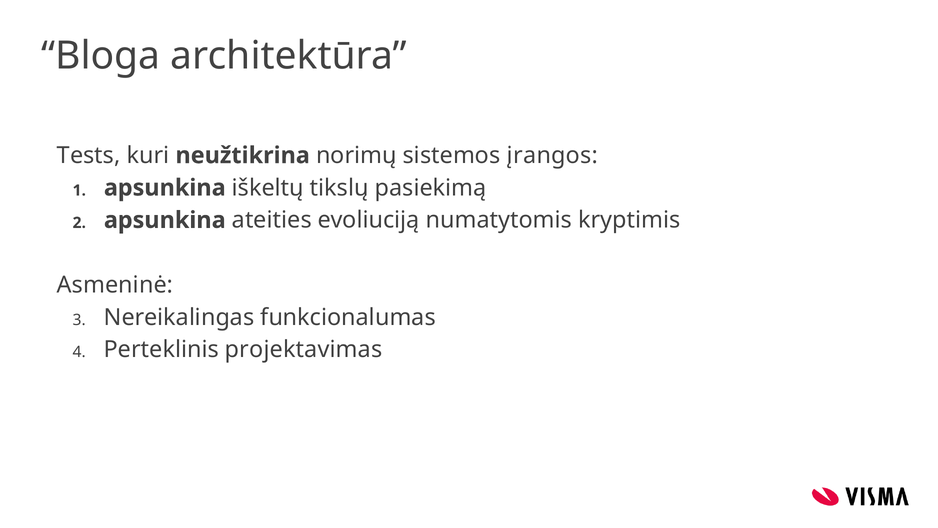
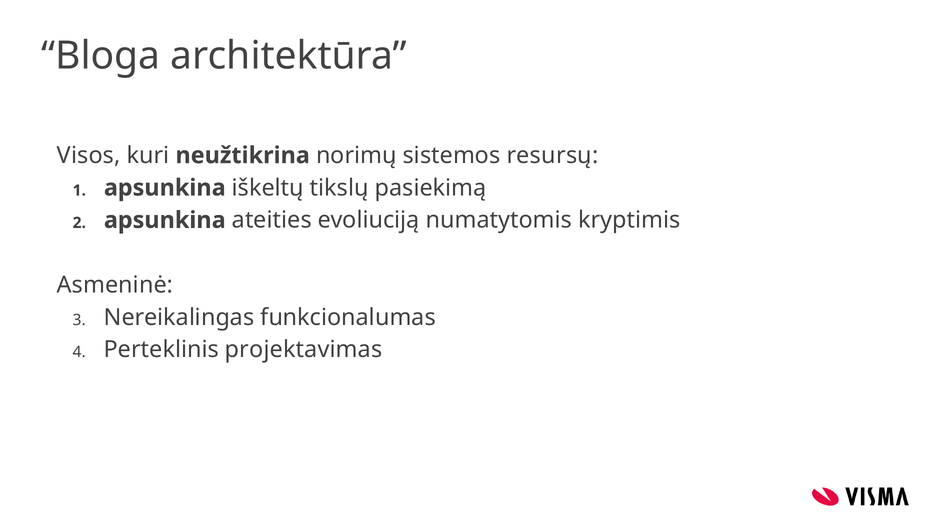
Tests: Tests -> Visos (89, 155)
įrangos: įrangos -> resursų (553, 155)
